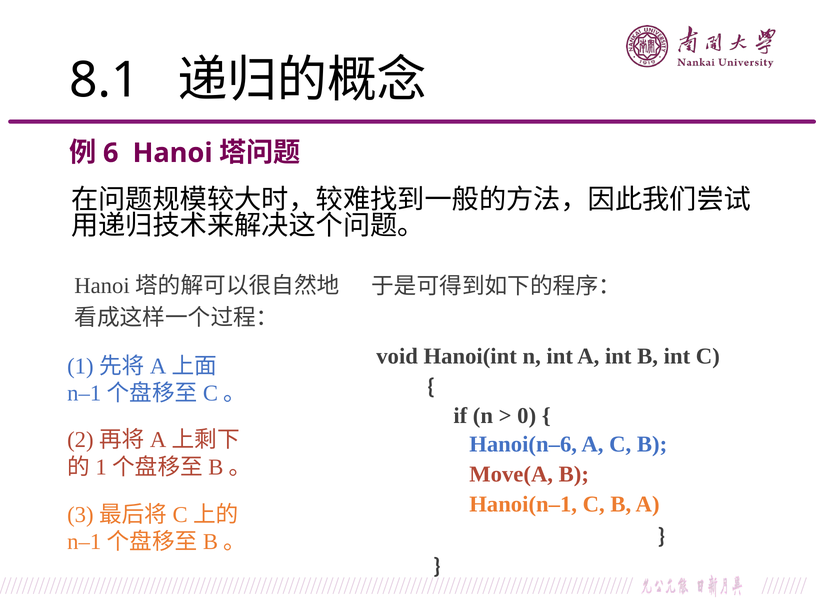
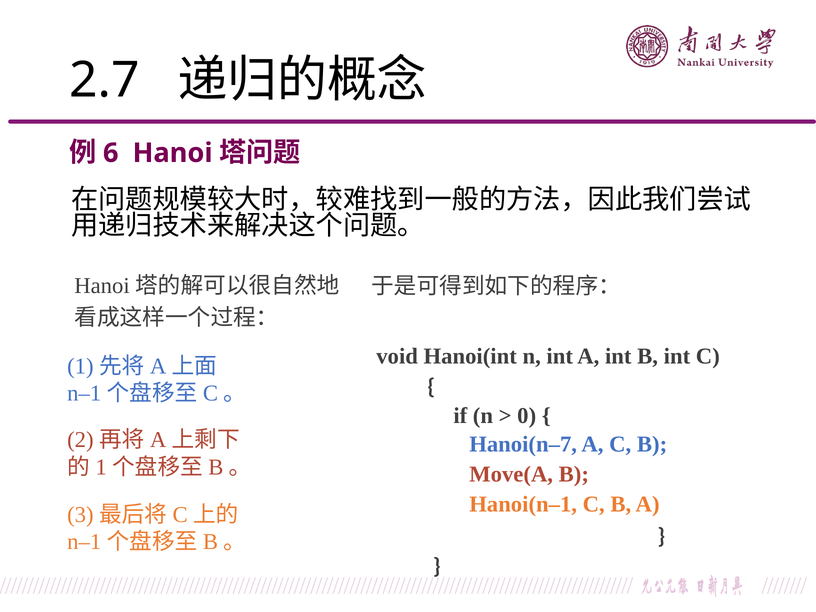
8.1: 8.1 -> 2.7 (104, 81)
Hanoi(n–6: Hanoi(n–6 -> Hanoi(n–7 (523, 444)
